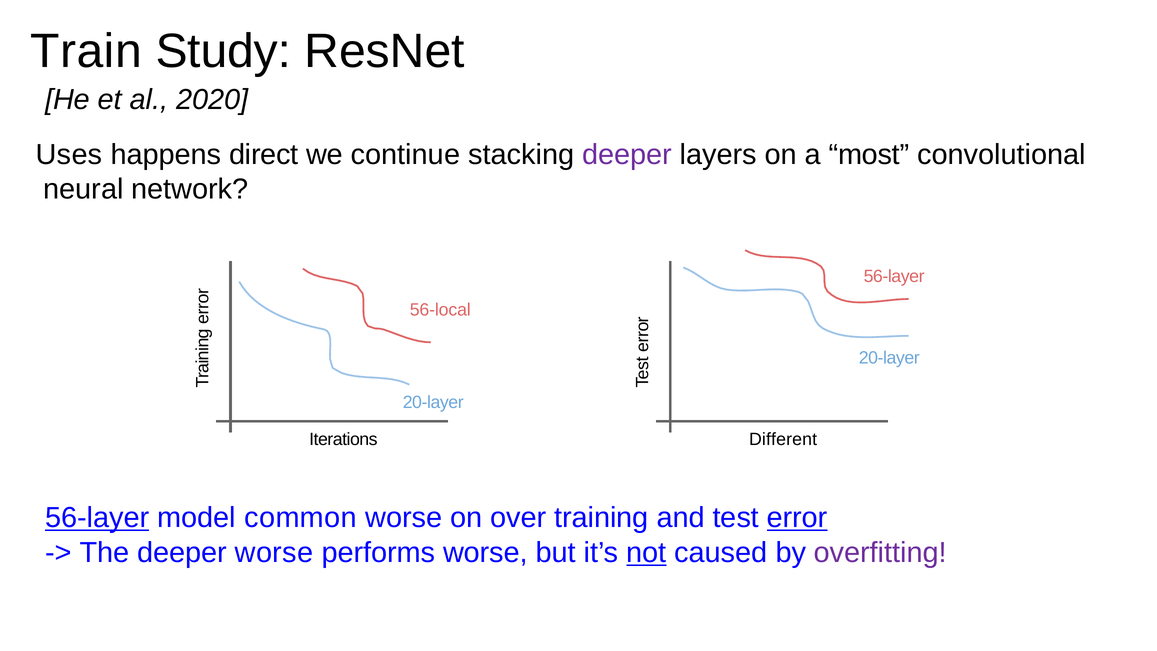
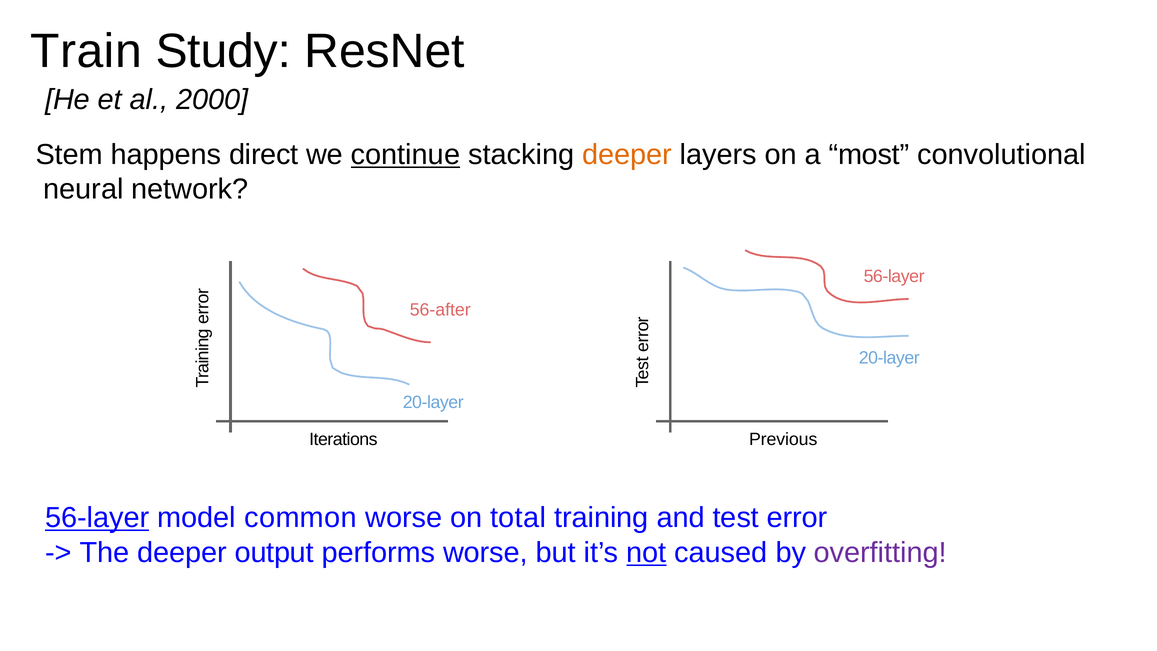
2020: 2020 -> 2000 (212, 100)
Uses: Uses -> Stem (69, 155)
continue underline: none -> present (406, 155)
deeper colour: purple -> orange (627, 155)
56-local: 56-local -> 56-after (440, 310)
Different: Different -> Previous (783, 439)
over: over -> total (518, 518)
error underline: present -> none (797, 518)
deeper worse: worse -> output (274, 553)
